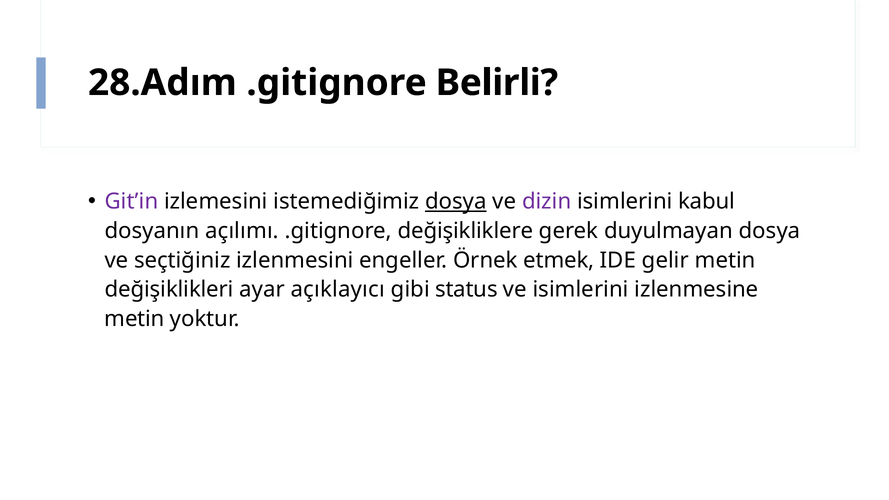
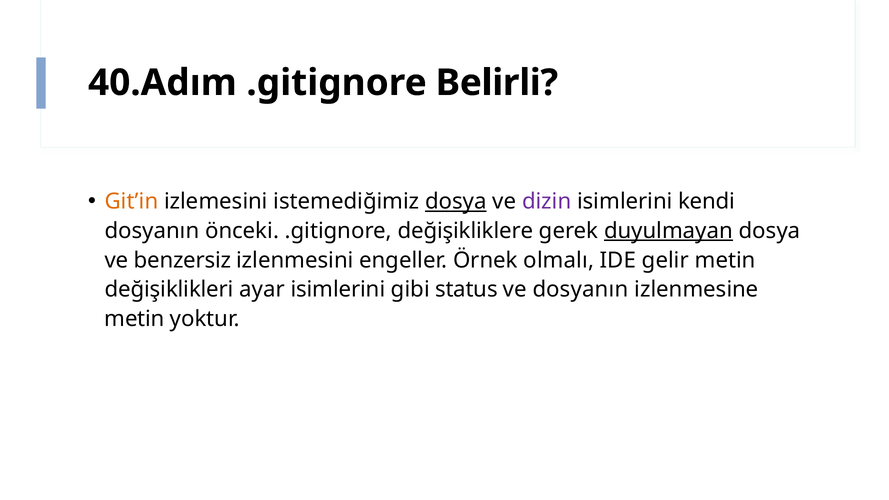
28.Adım: 28.Adım -> 40.Adım (162, 83)
Git’in colour: purple -> orange (131, 202)
kabul: kabul -> kendi (707, 202)
açılımı: açılımı -> önceki (242, 231)
duyulmayan underline: none -> present (668, 231)
seçtiğiniz: seçtiğiniz -> benzersiz (182, 260)
etmek: etmek -> olmalı (559, 260)
ayar açıklayıcı: açıklayıcı -> isimlerini (338, 290)
ve isimlerini: isimlerini -> dosyanın (581, 290)
